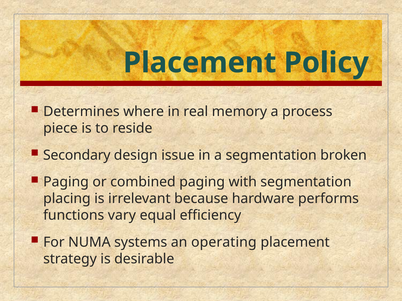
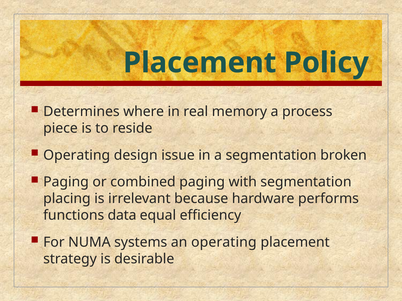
Secondary: Secondary -> Operating (77, 155)
vary: vary -> data (122, 216)
